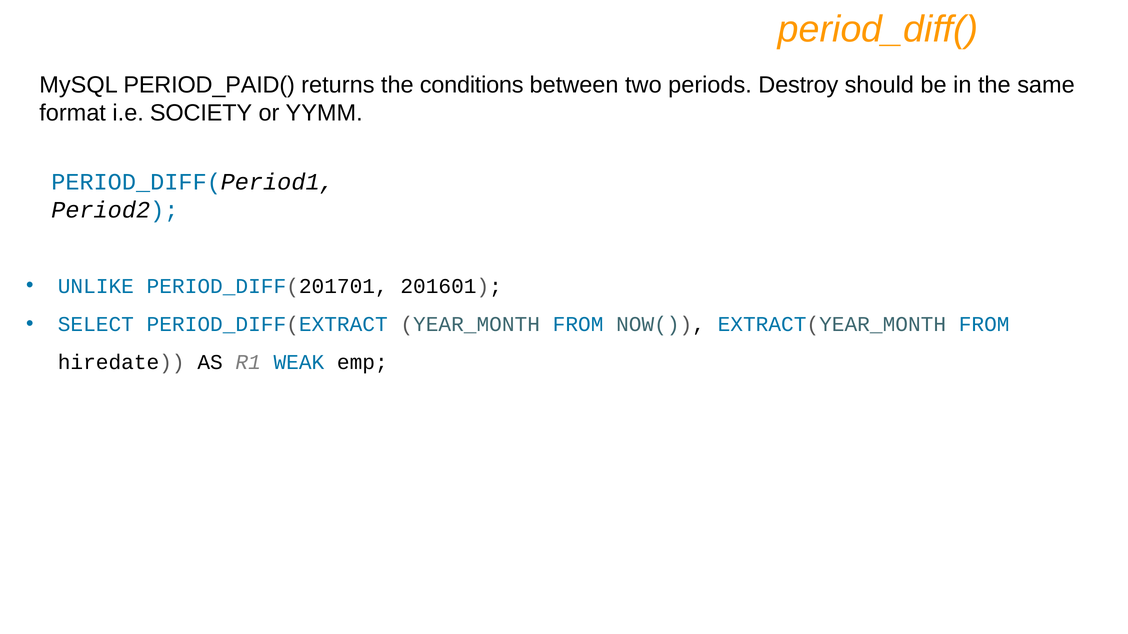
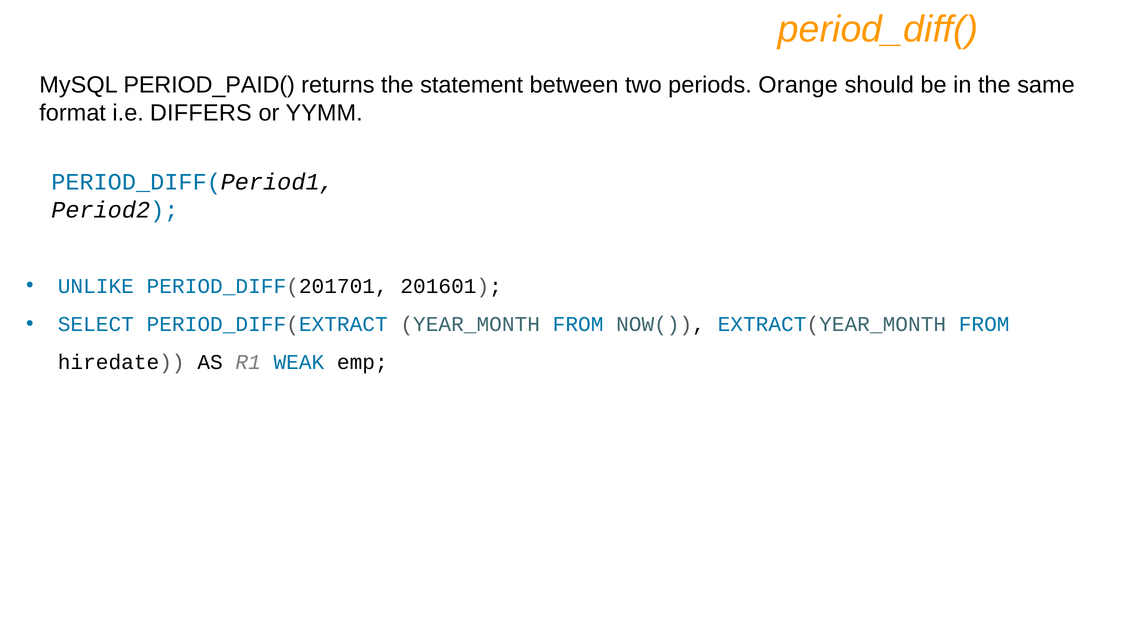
conditions: conditions -> statement (472, 85)
Destroy: Destroy -> Orange (798, 85)
SOCIETY: SOCIETY -> DIFFERS (201, 113)
